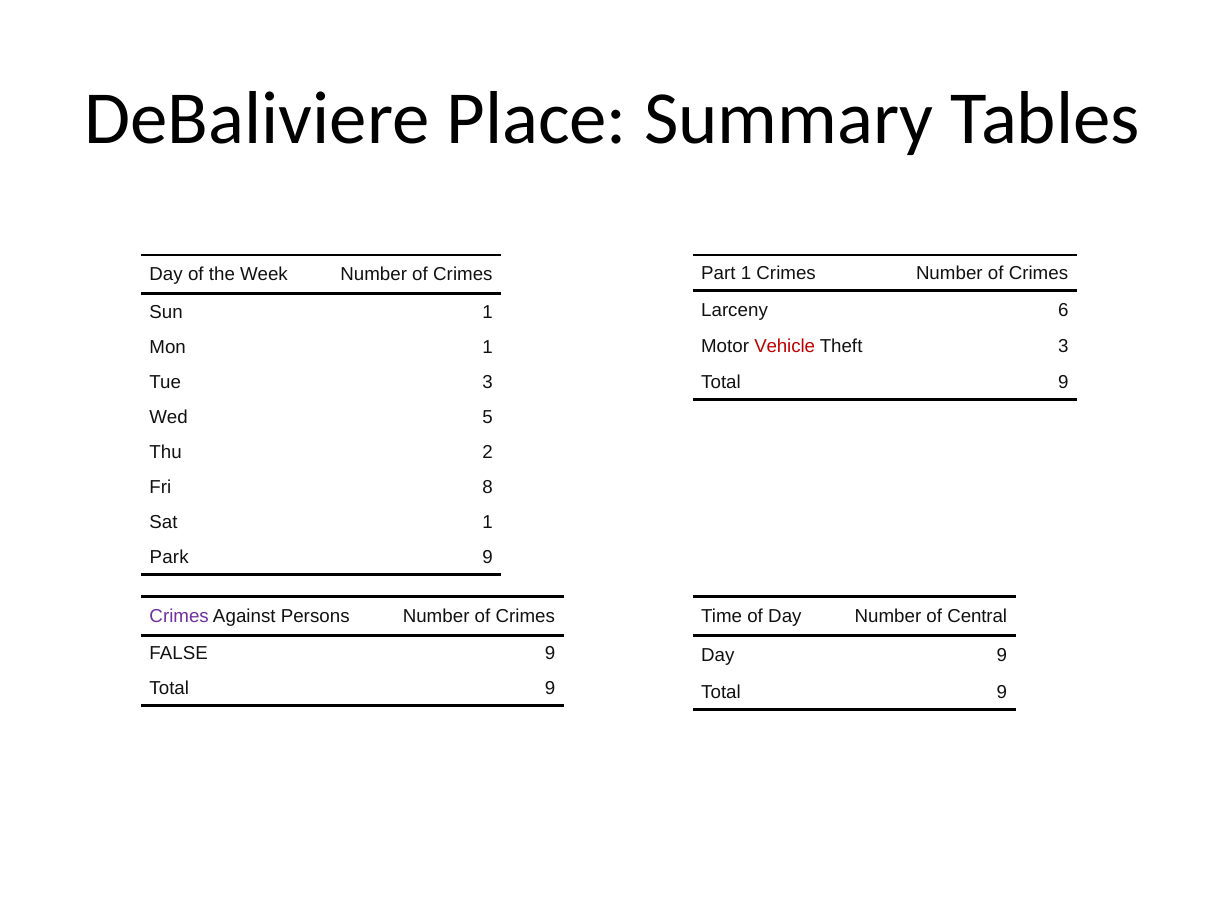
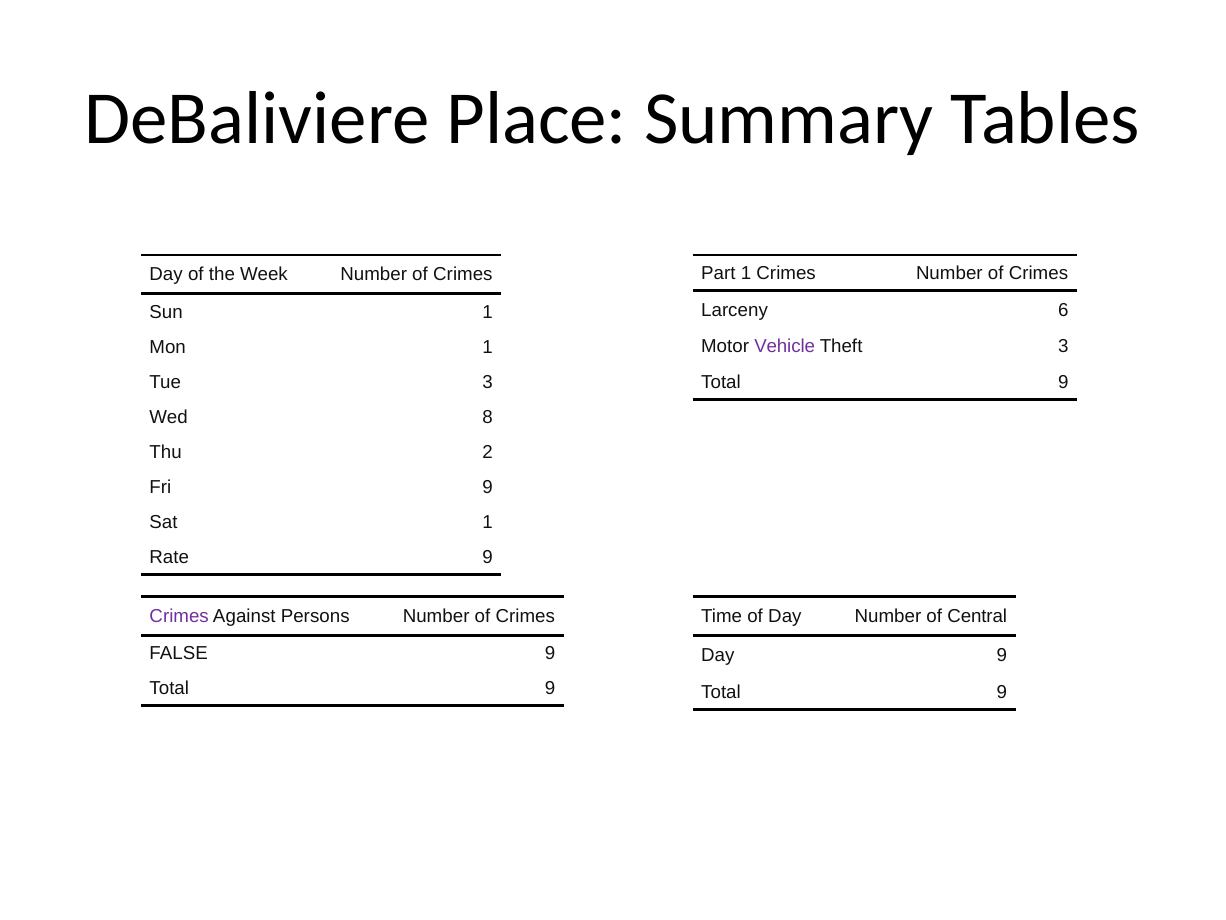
Vehicle colour: red -> purple (785, 347)
5: 5 -> 8 (488, 417)
Fri 8: 8 -> 9 (488, 487)
Park: Park -> Rate (169, 557)
